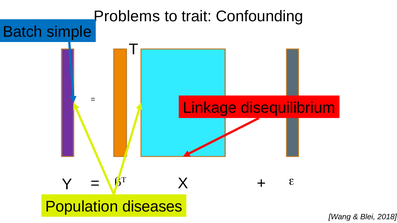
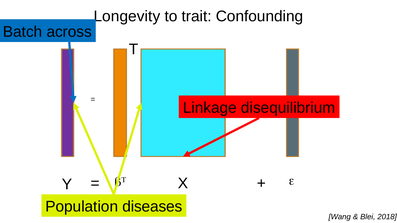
Problems: Problems -> Longevity (127, 16)
simple: simple -> across (69, 32)
